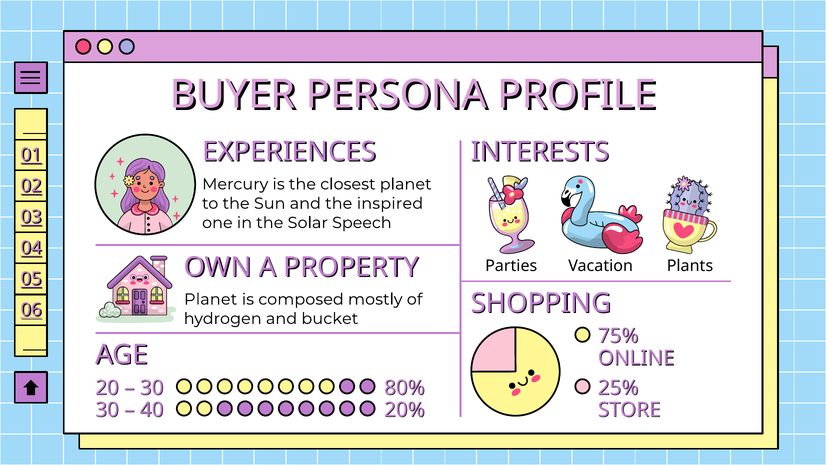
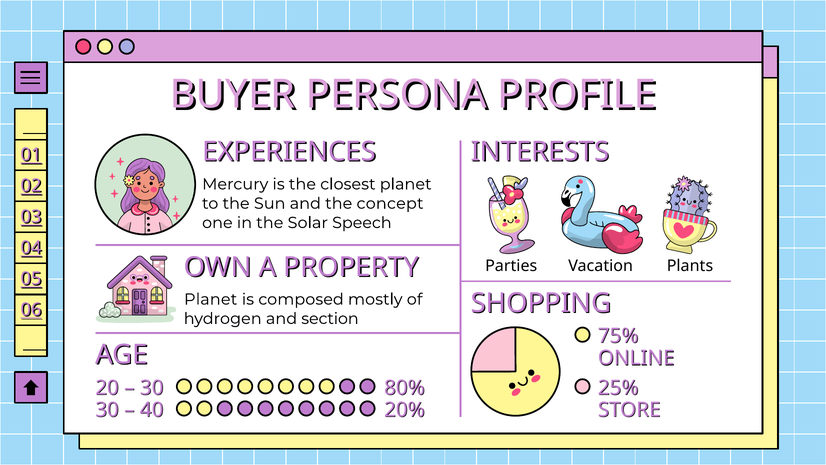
inspired: inspired -> concept (390, 203)
bucket: bucket -> section (330, 318)
